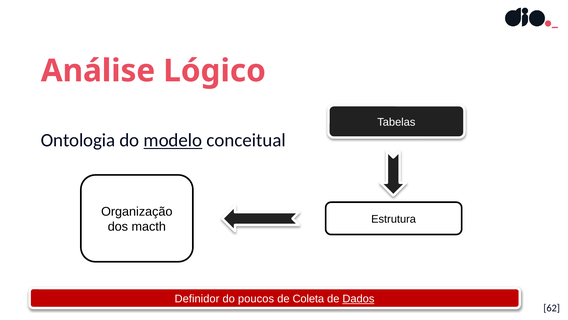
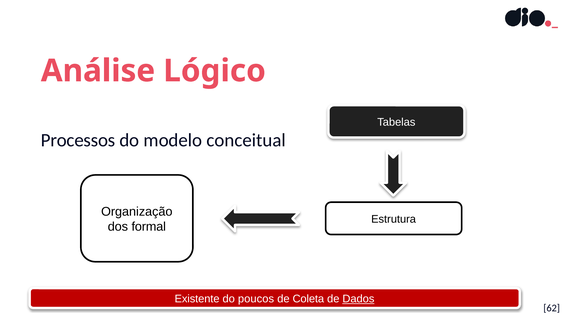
Ontologia: Ontologia -> Processos (78, 140)
modelo underline: present -> none (173, 140)
macth: macth -> formal (149, 226)
Definidor: Definidor -> Existente (197, 298)
